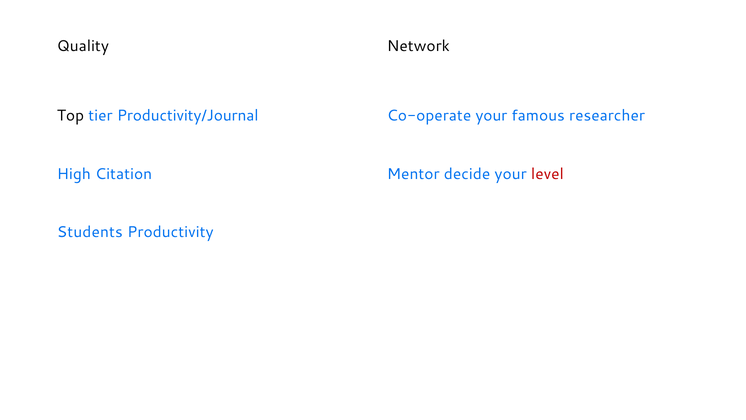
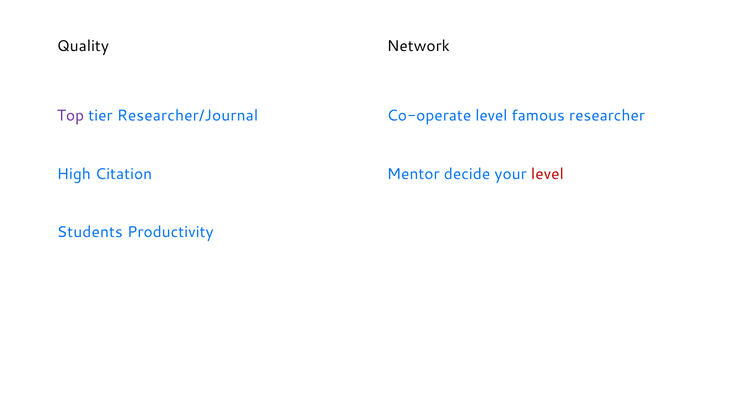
Top colour: black -> purple (70, 116)
Productivity/Journal: Productivity/Journal -> Researcher/Journal (188, 116)
Co-operate your: your -> level (491, 116)
